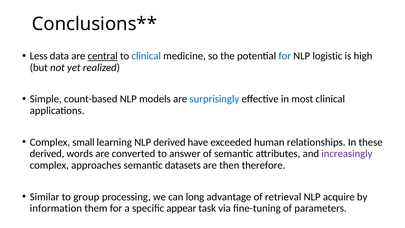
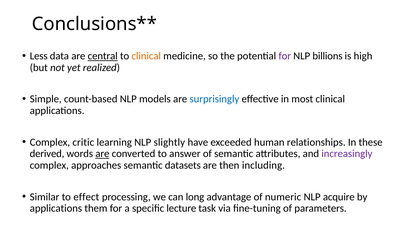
clinical colour: blue -> orange (146, 56)
for colour: blue -> purple (285, 56)
logistic: logistic -> billions (327, 56)
small: small -> critic (83, 142)
NLP derived: derived -> slightly (169, 142)
are underline: none -> present (102, 154)
therefore: therefore -> including (263, 165)
group: group -> effect (86, 197)
retrieval: retrieval -> numeric (283, 197)
information: information -> applications (56, 208)
appear: appear -> lecture (181, 208)
